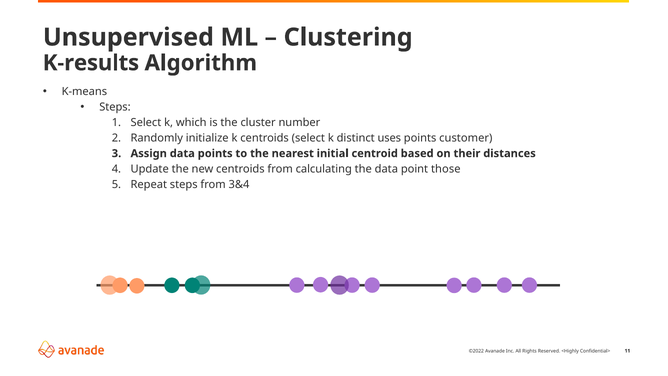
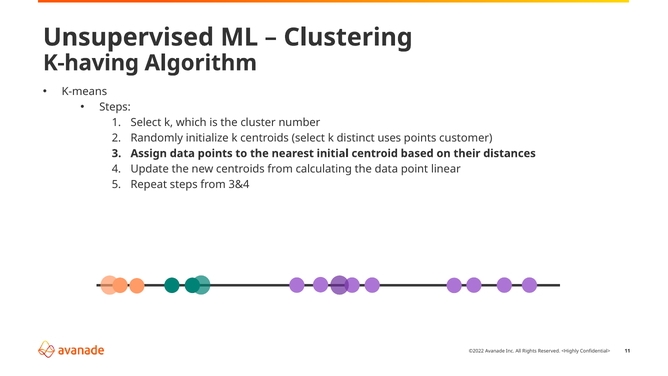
K-results: K-results -> K-having (91, 63)
those: those -> linear (446, 169)
